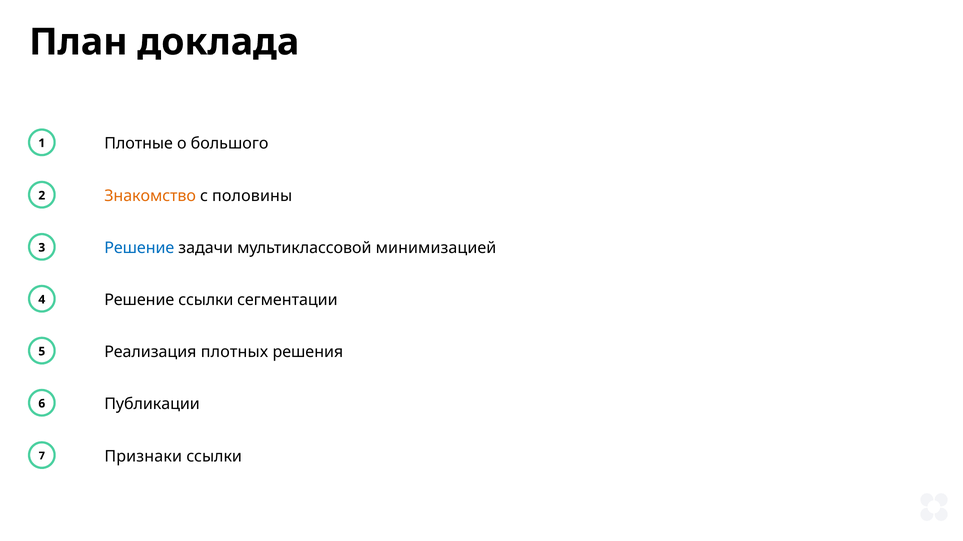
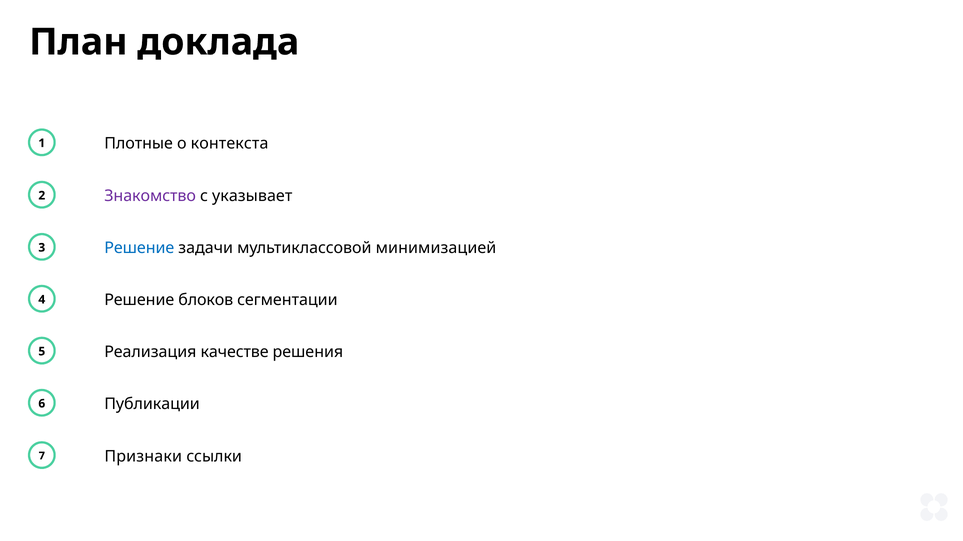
большого: большого -> контекста (230, 144)
Знакомство colour: orange -> purple (150, 196)
половины: половины -> указывает (252, 196)
Решение ссылки: ссылки -> блоков (206, 300)
плотных: плотных -> качестве (235, 352)
